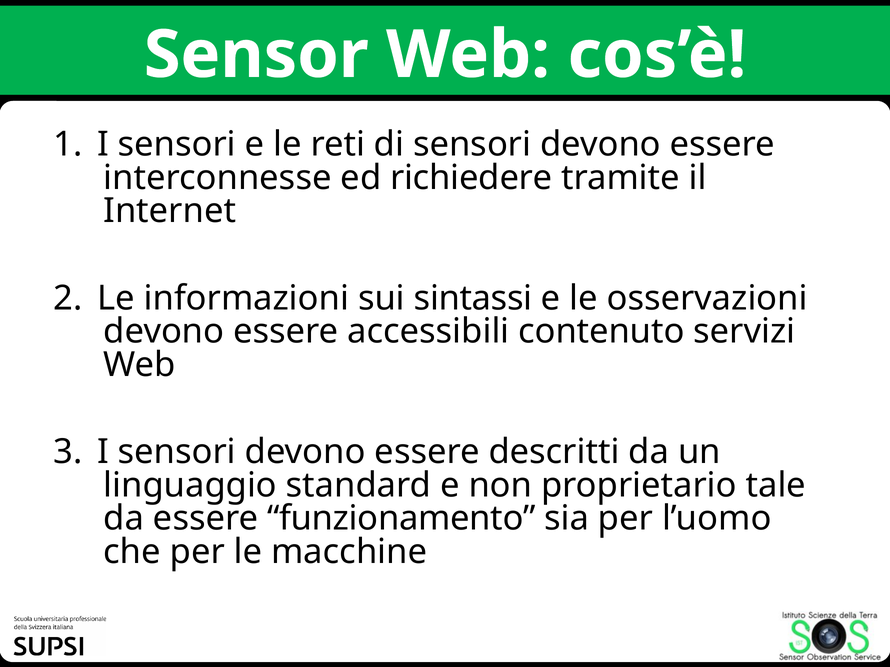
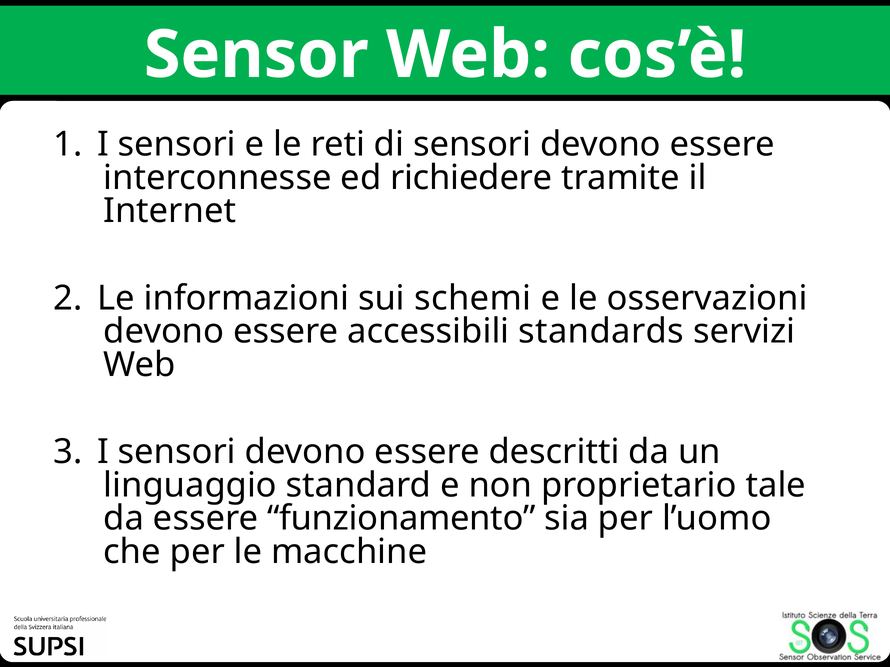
sintassi: sintassi -> schemi (473, 298)
contenuto: contenuto -> standards (601, 332)
